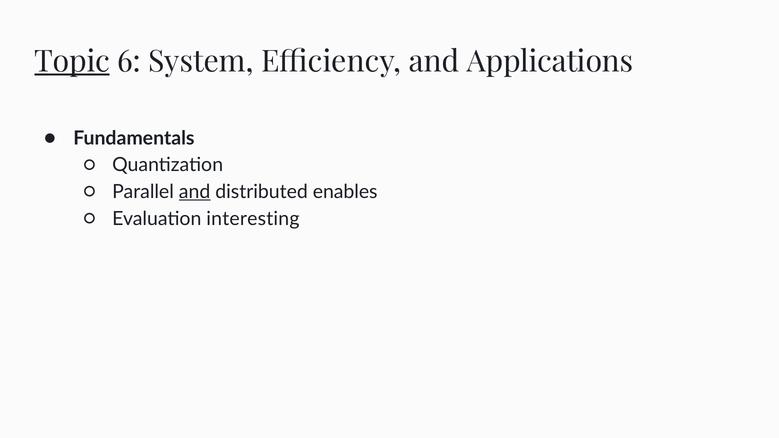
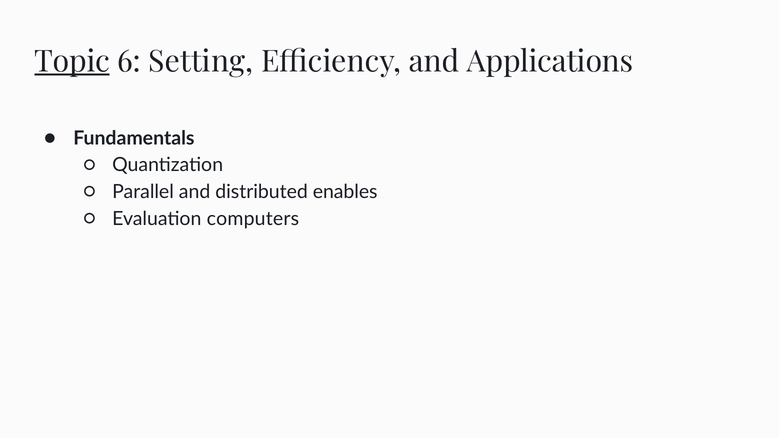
System: System -> Setting (201, 62)
and underline: present -> none (195, 192)
interesting: interesting -> computers (253, 219)
